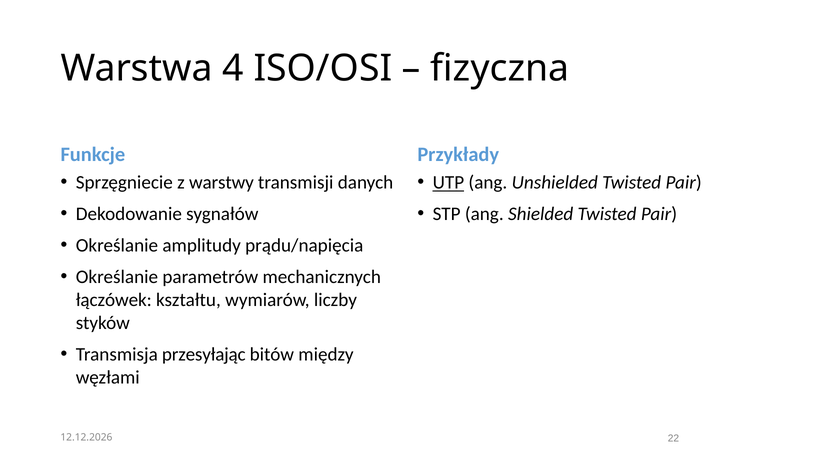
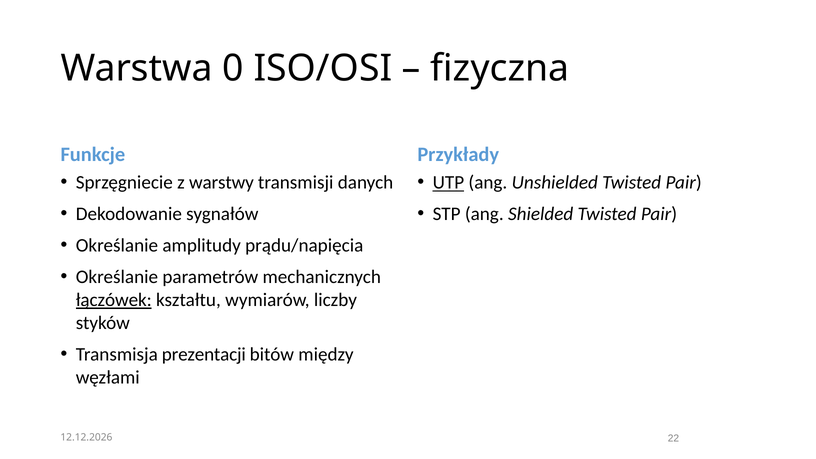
4: 4 -> 0 (233, 69)
łączówek underline: none -> present (114, 300)
przesyłając: przesyłając -> prezentacji (204, 354)
